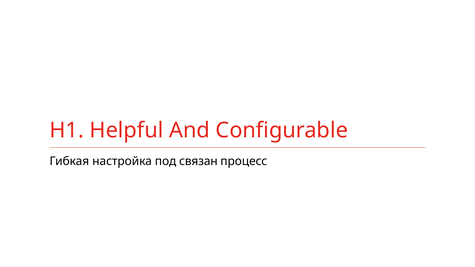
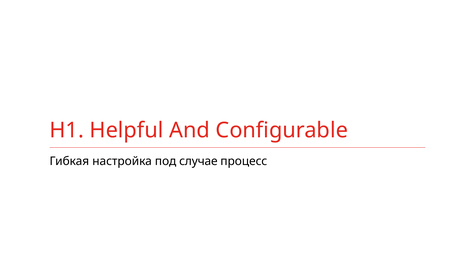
связан: связан -> случае (198, 161)
